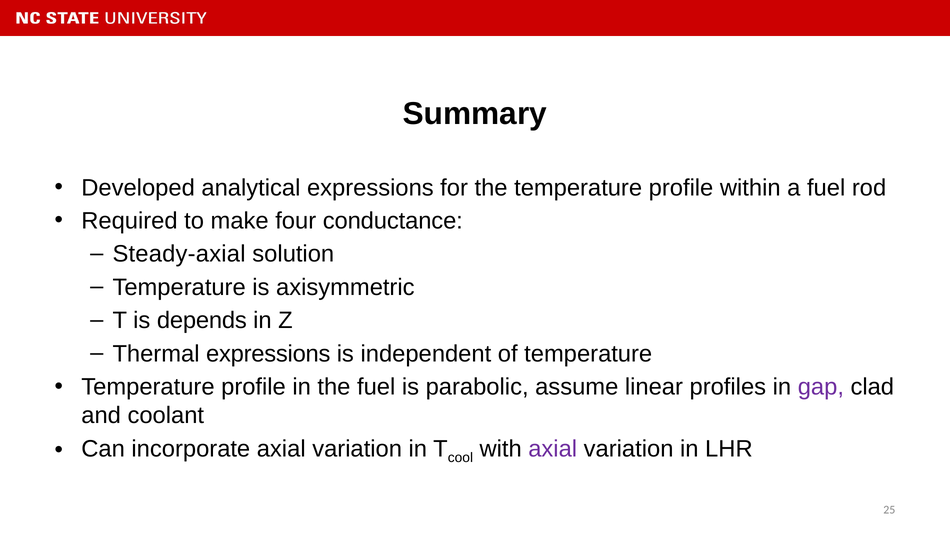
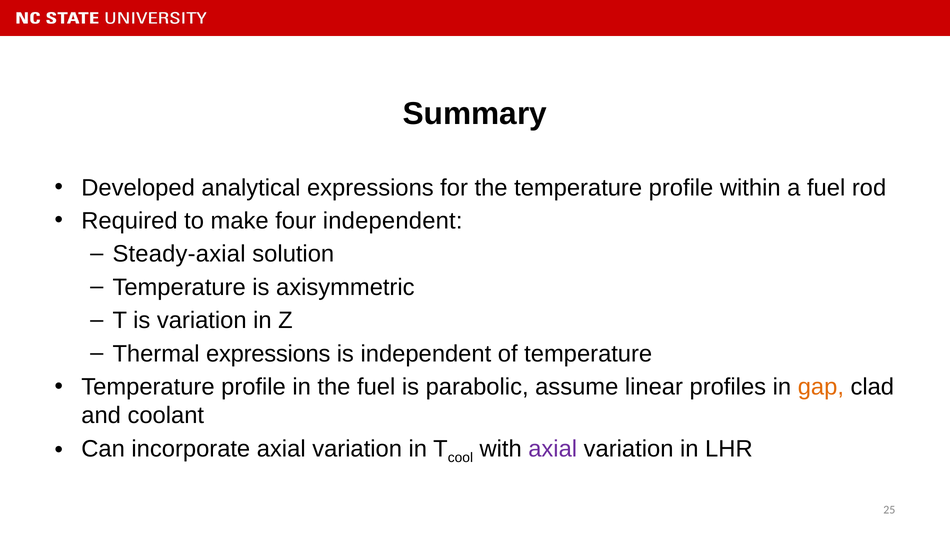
four conductance: conductance -> independent (393, 221)
is depends: depends -> variation (202, 321)
gap colour: purple -> orange (821, 387)
